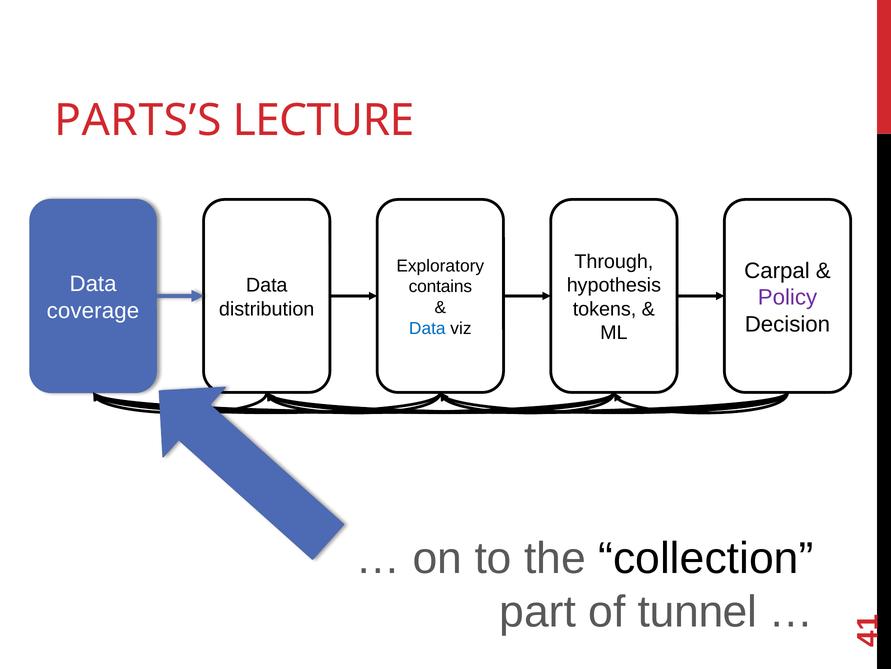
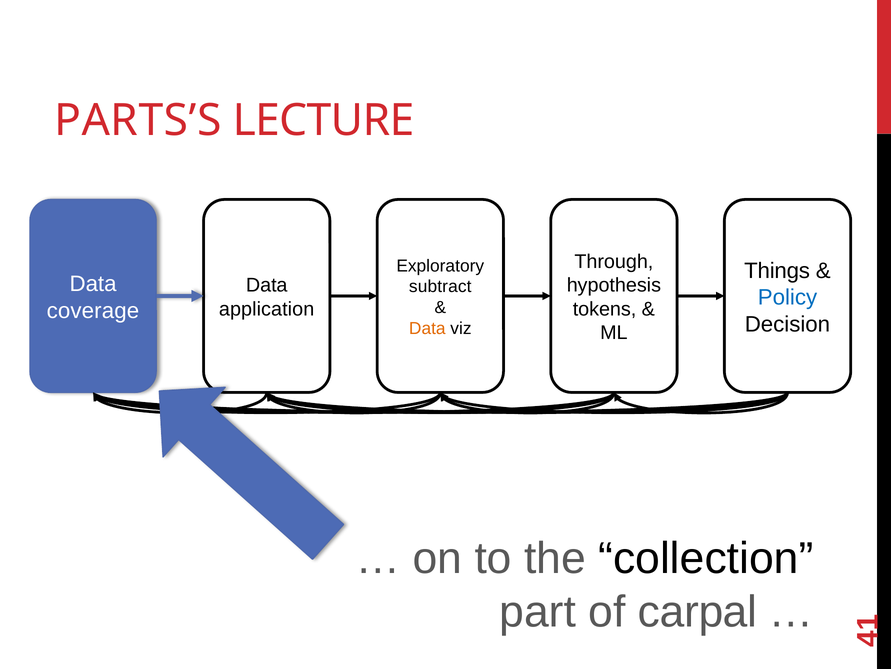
Carpal: Carpal -> Things (777, 270)
contains: contains -> subtract (440, 286)
Policy colour: purple -> blue (787, 297)
distribution: distribution -> application (267, 309)
Data colour: blue -> orange (427, 328)
tunnel: tunnel -> carpal (697, 611)
